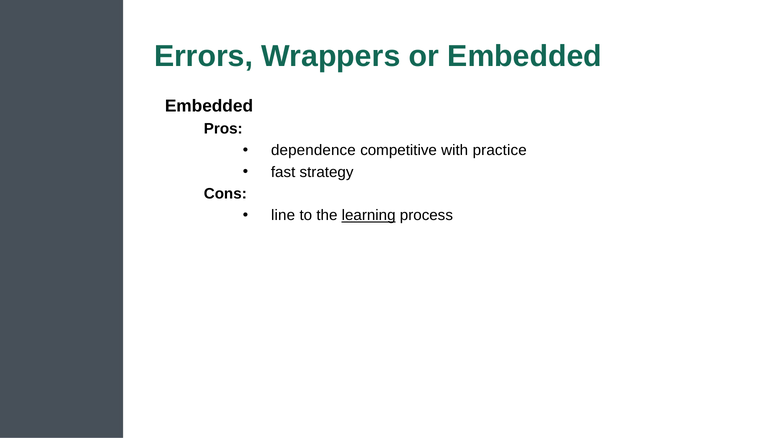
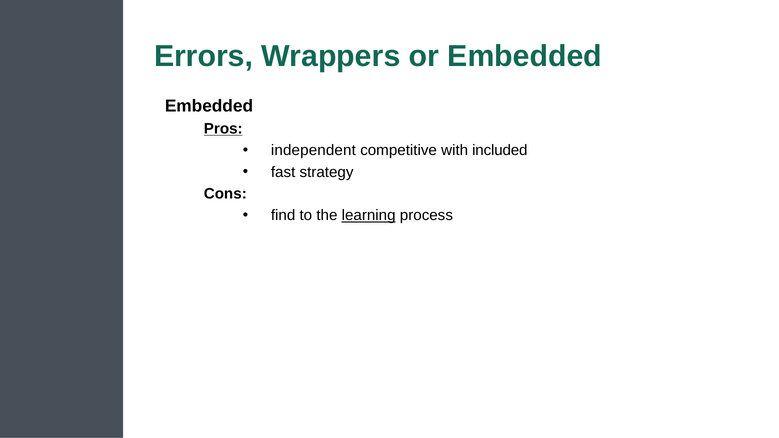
Pros underline: none -> present (223, 129)
dependence: dependence -> independent (313, 150)
practice: practice -> included (500, 150)
line: line -> find (283, 215)
